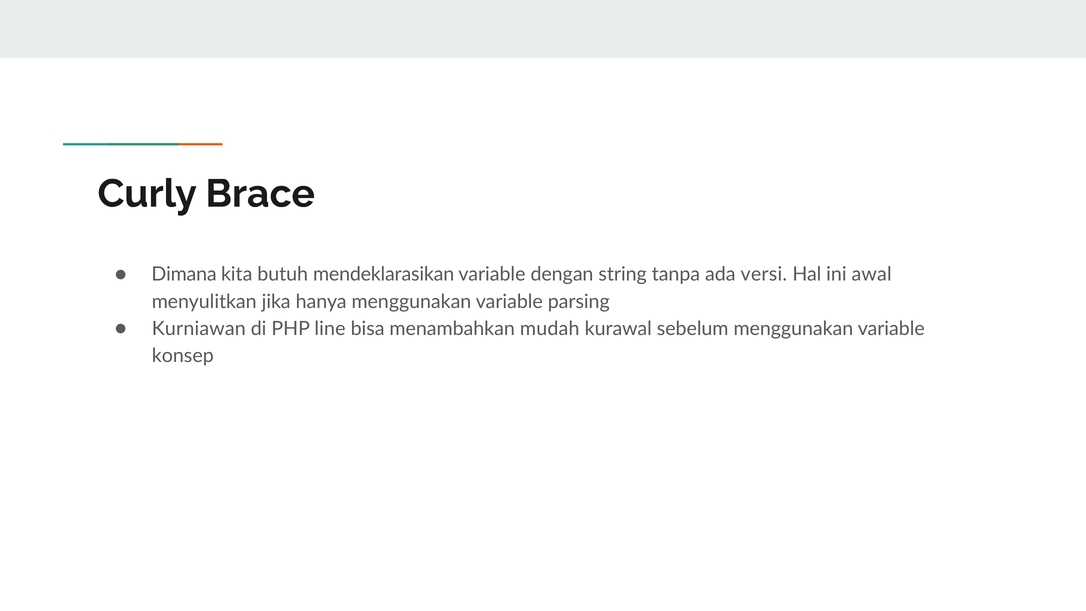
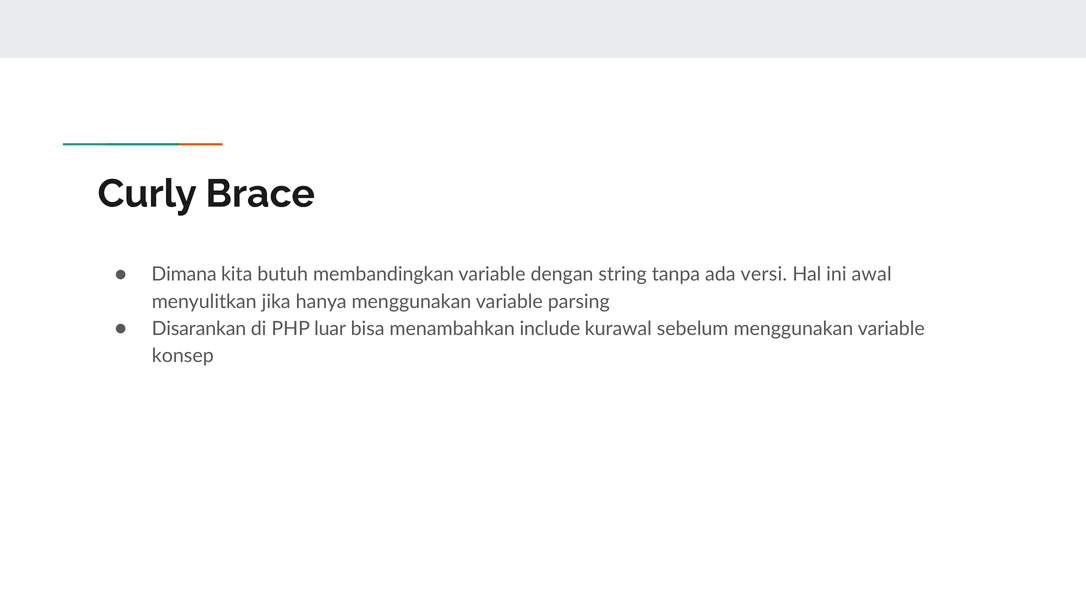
mendeklarasikan: mendeklarasikan -> membandingkan (384, 274)
Kurniawan: Kurniawan -> Disarankan (199, 329)
line: line -> luar (330, 329)
mudah: mudah -> include (550, 329)
